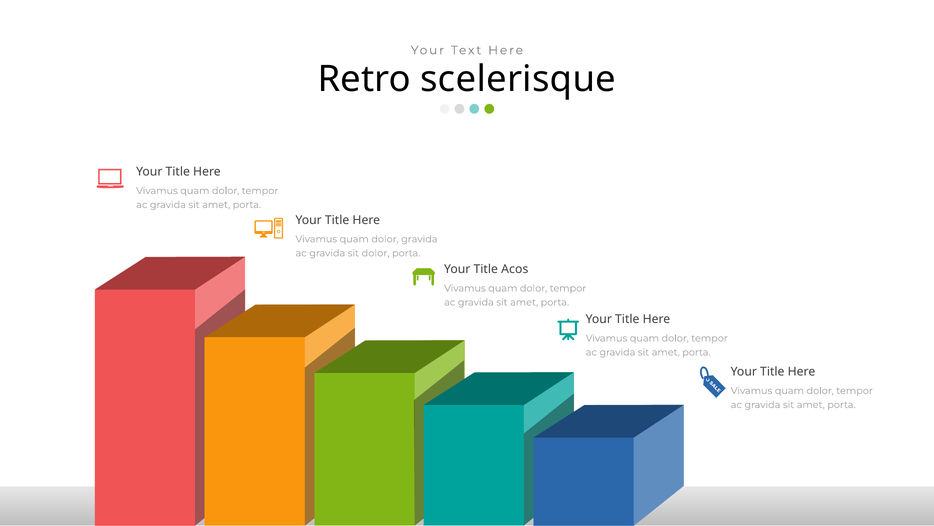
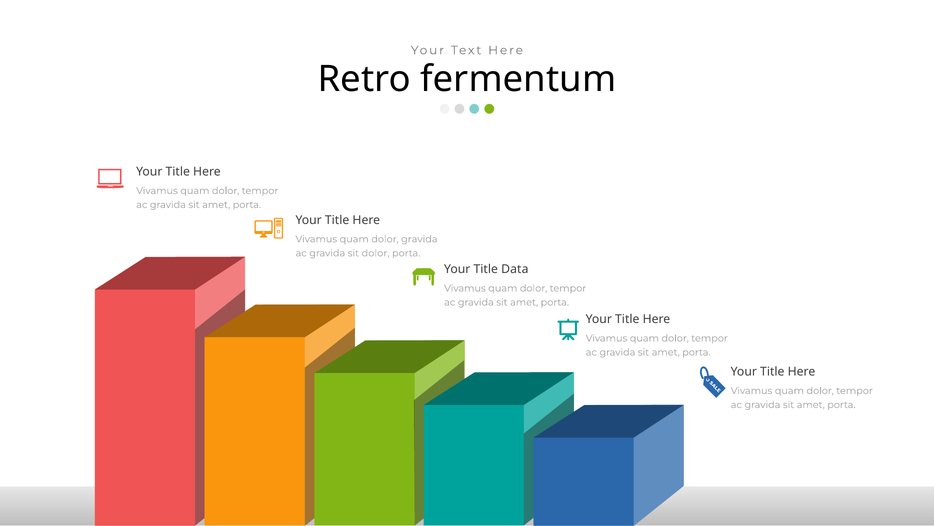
scelerisque: scelerisque -> fermentum (518, 79)
Acos: Acos -> Data (515, 269)
